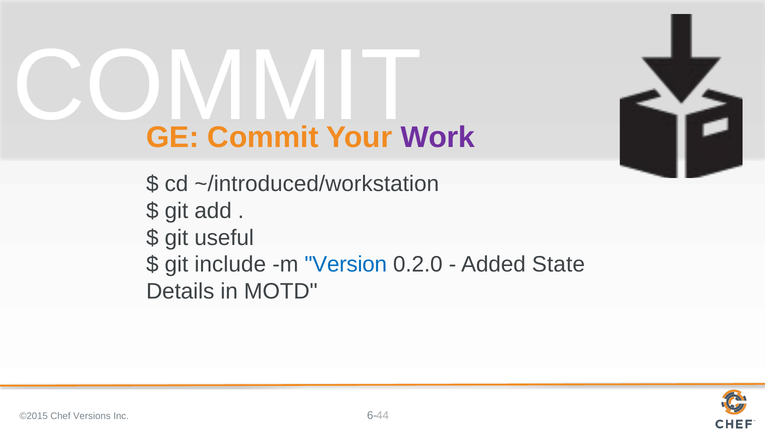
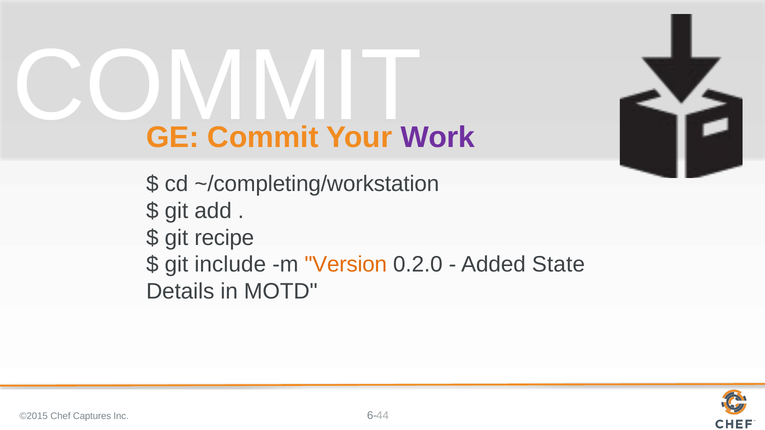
~/introduced/workstation: ~/introduced/workstation -> ~/completing/workstation (317, 184)
useful: useful -> recipe (224, 238)
Version colour: blue -> orange (346, 265)
Versions: Versions -> Captures (92, 416)
